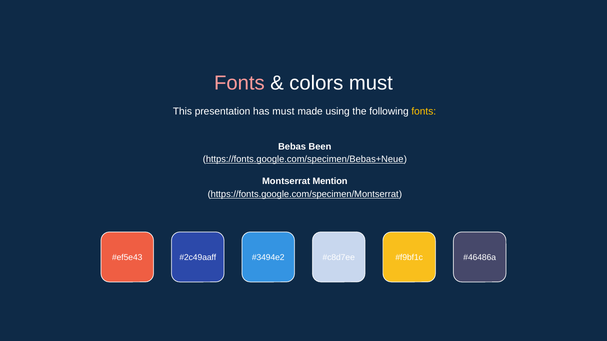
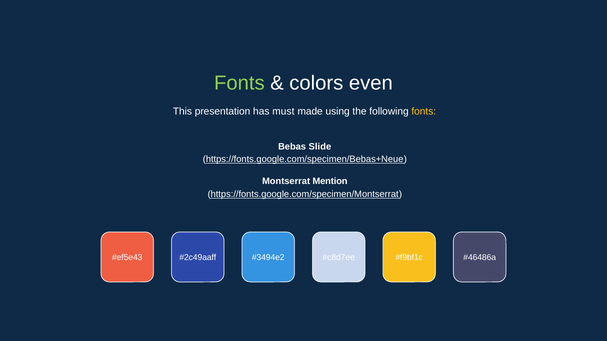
Fonts colour: pink -> light green (239, 83)
colors must: must -> even (371, 83)
Been: Been -> Slide (320, 147)
